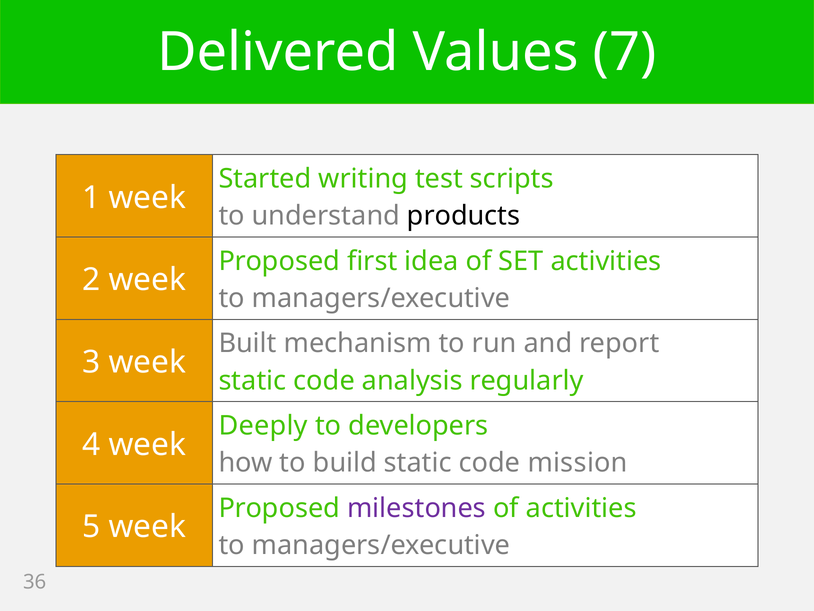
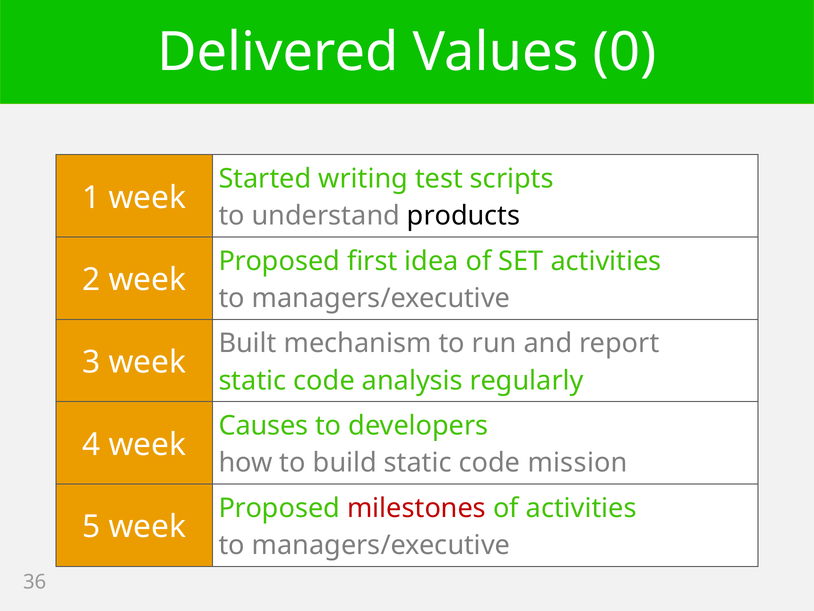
7: 7 -> 0 (625, 52)
Deeply: Deeply -> Causes (263, 425)
milestones colour: purple -> red (417, 508)
